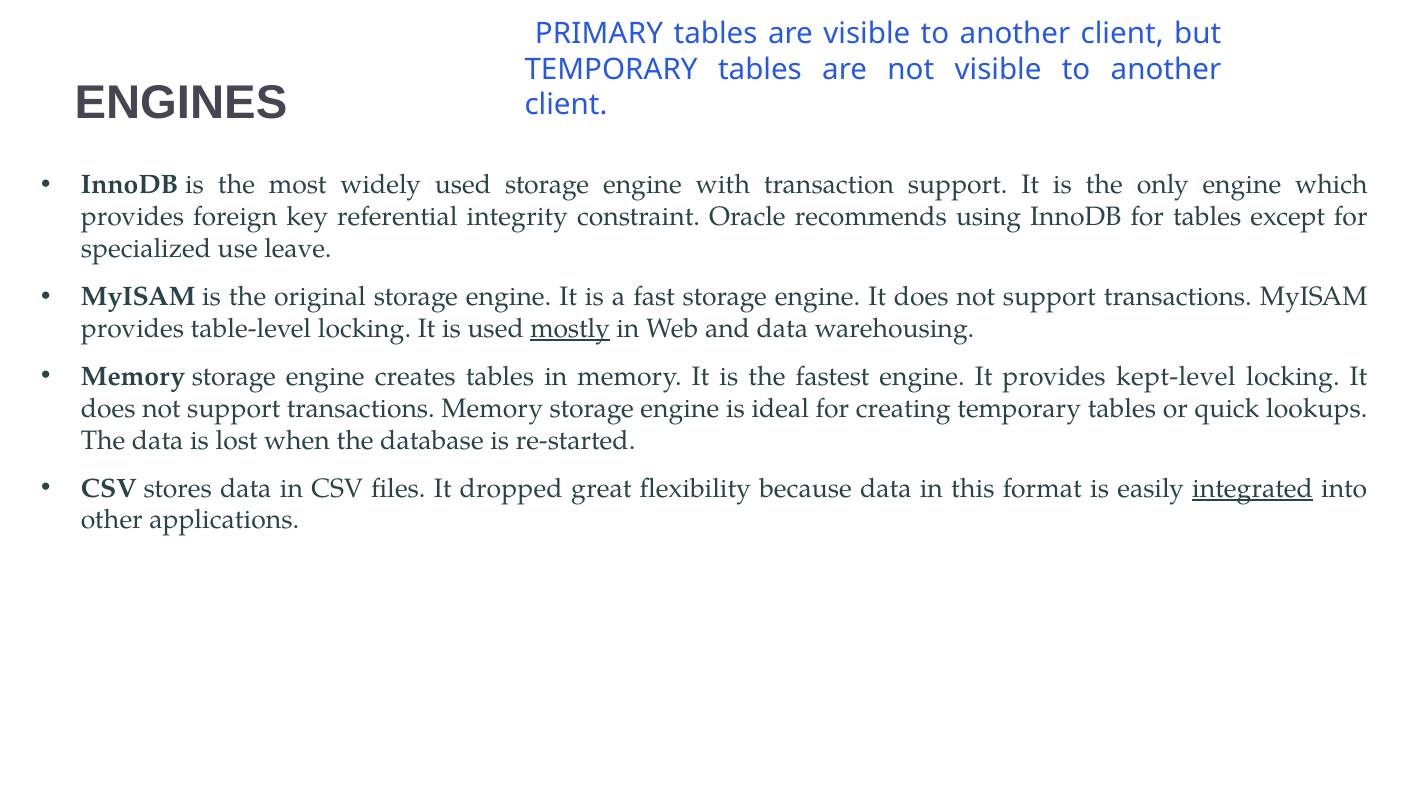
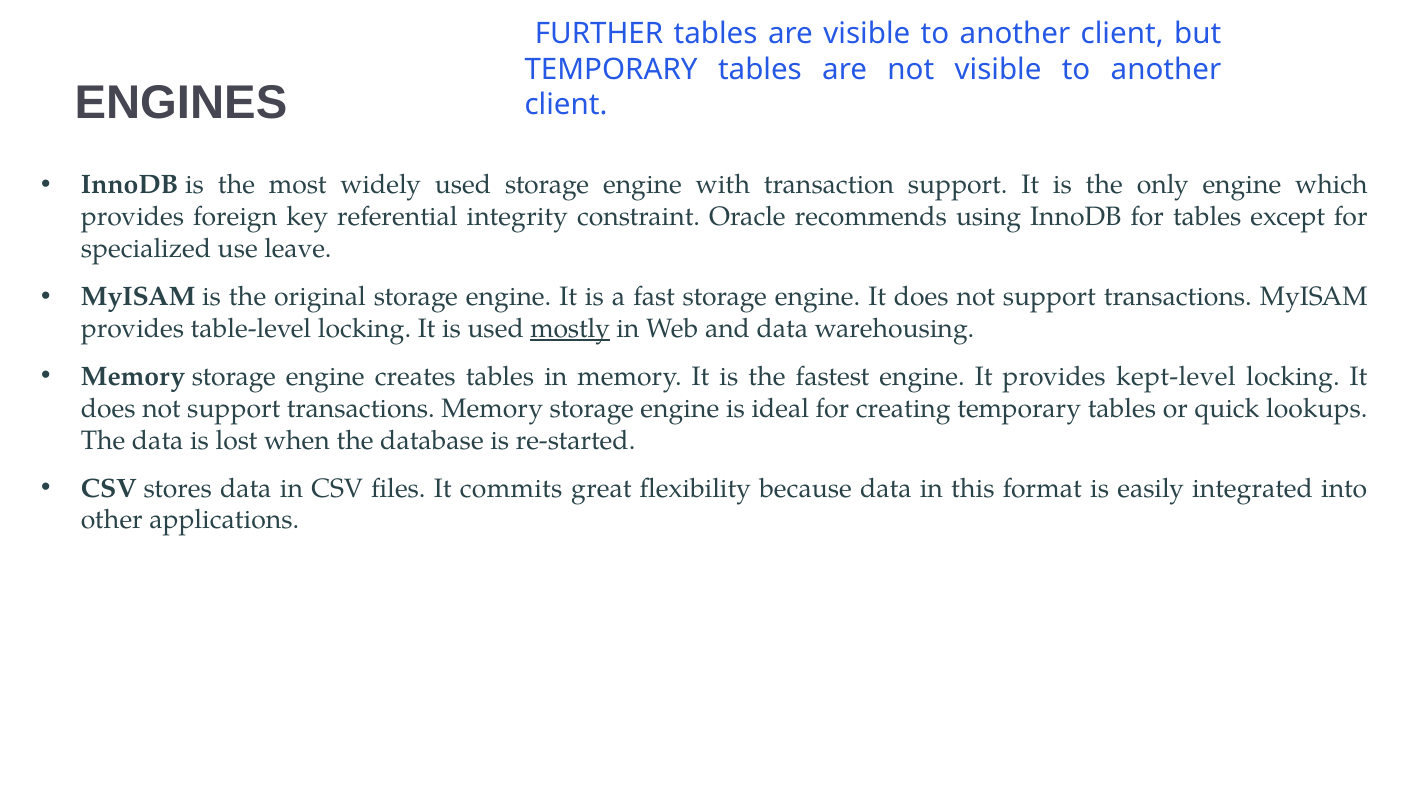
PRIMARY: PRIMARY -> FURTHER (599, 34)
dropped: dropped -> commits (511, 488)
integrated underline: present -> none (1253, 488)
